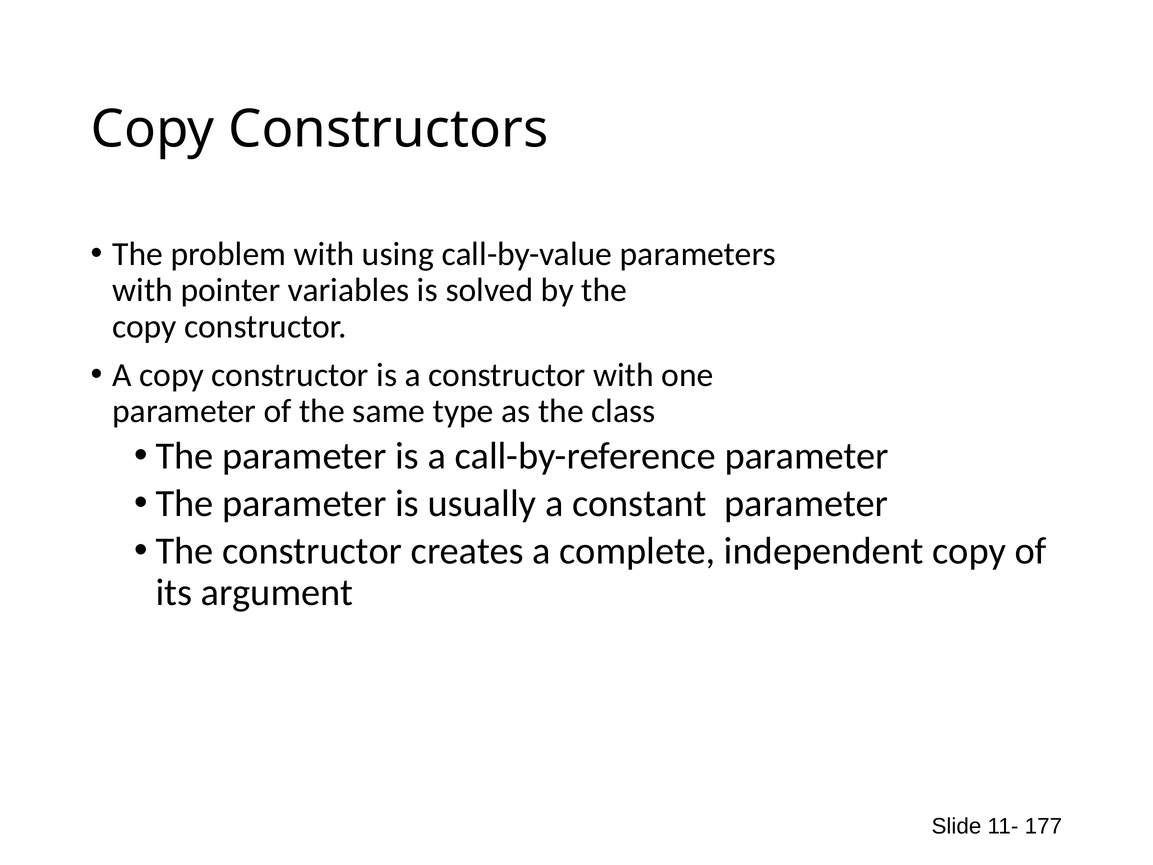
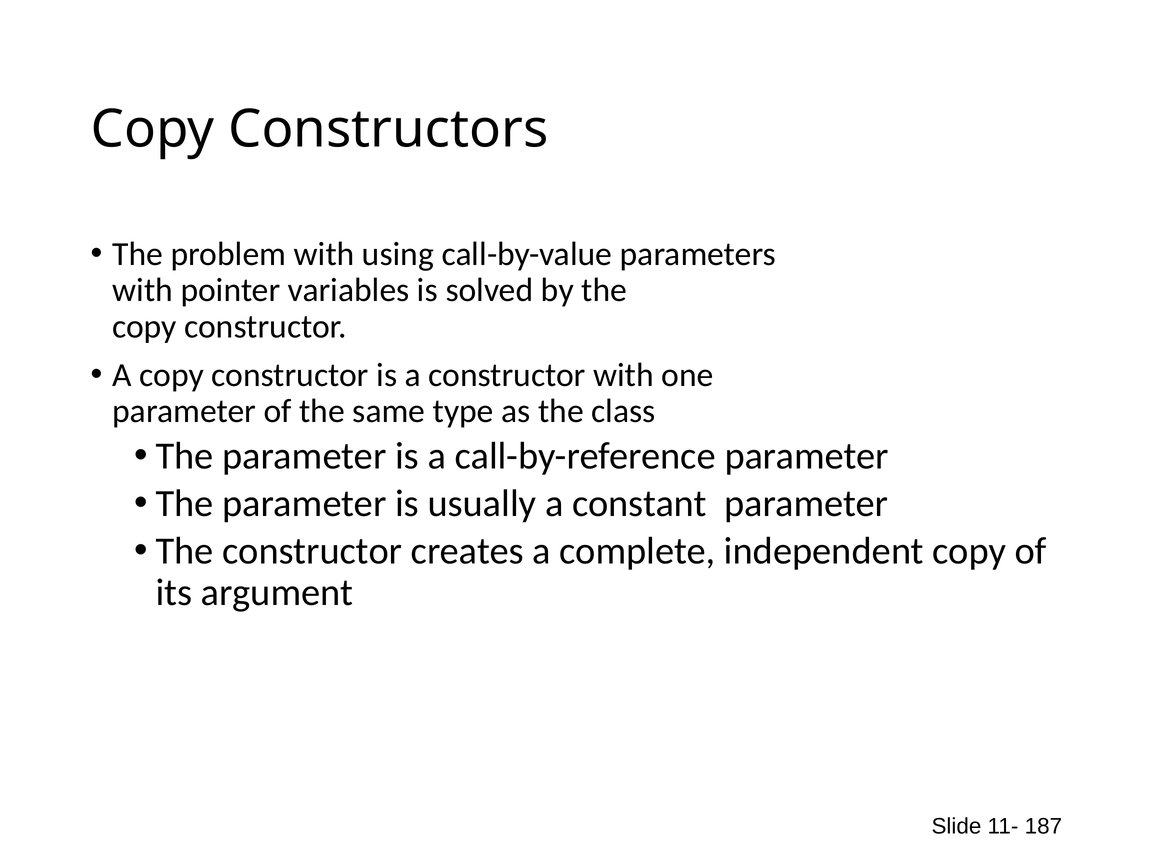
177: 177 -> 187 (1043, 826)
